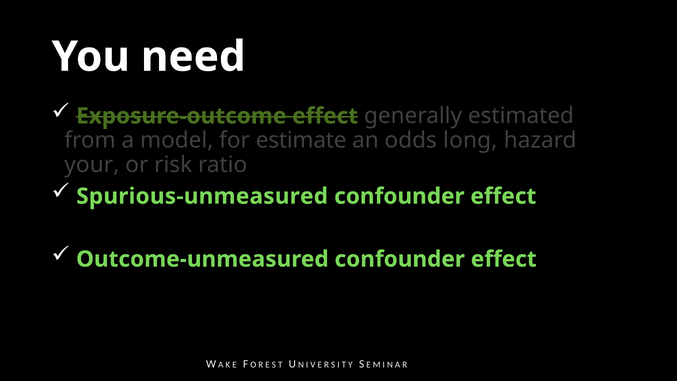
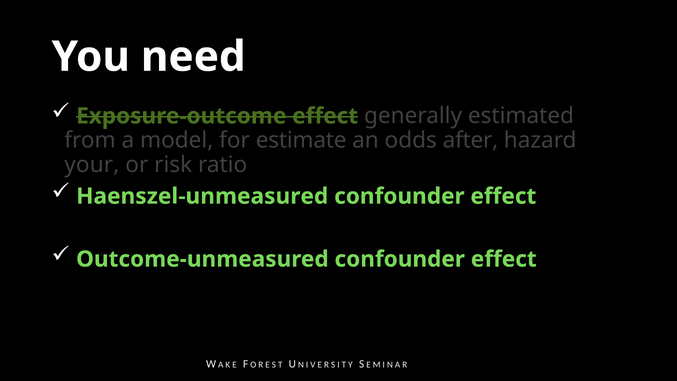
long: long -> after (470, 140)
Spurious-unmeasured: Spurious-unmeasured -> Haenszel-unmeasured (202, 196)
